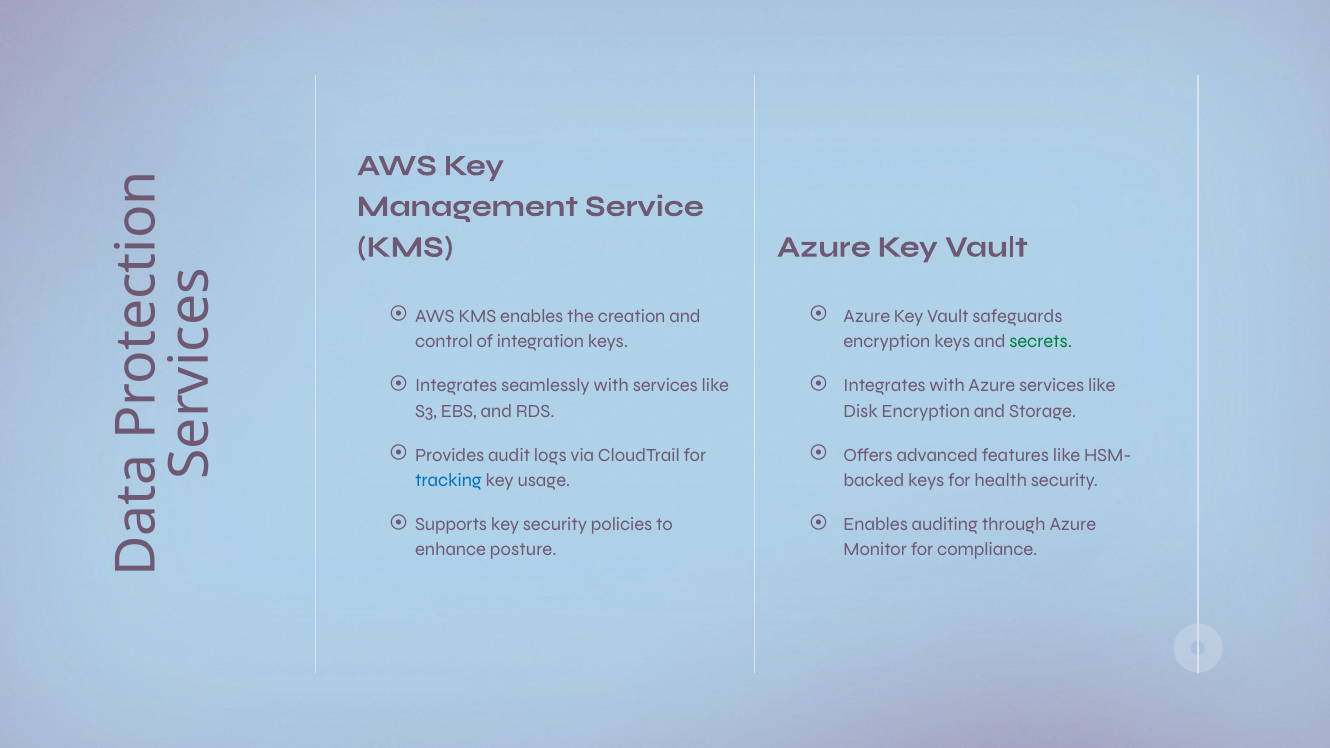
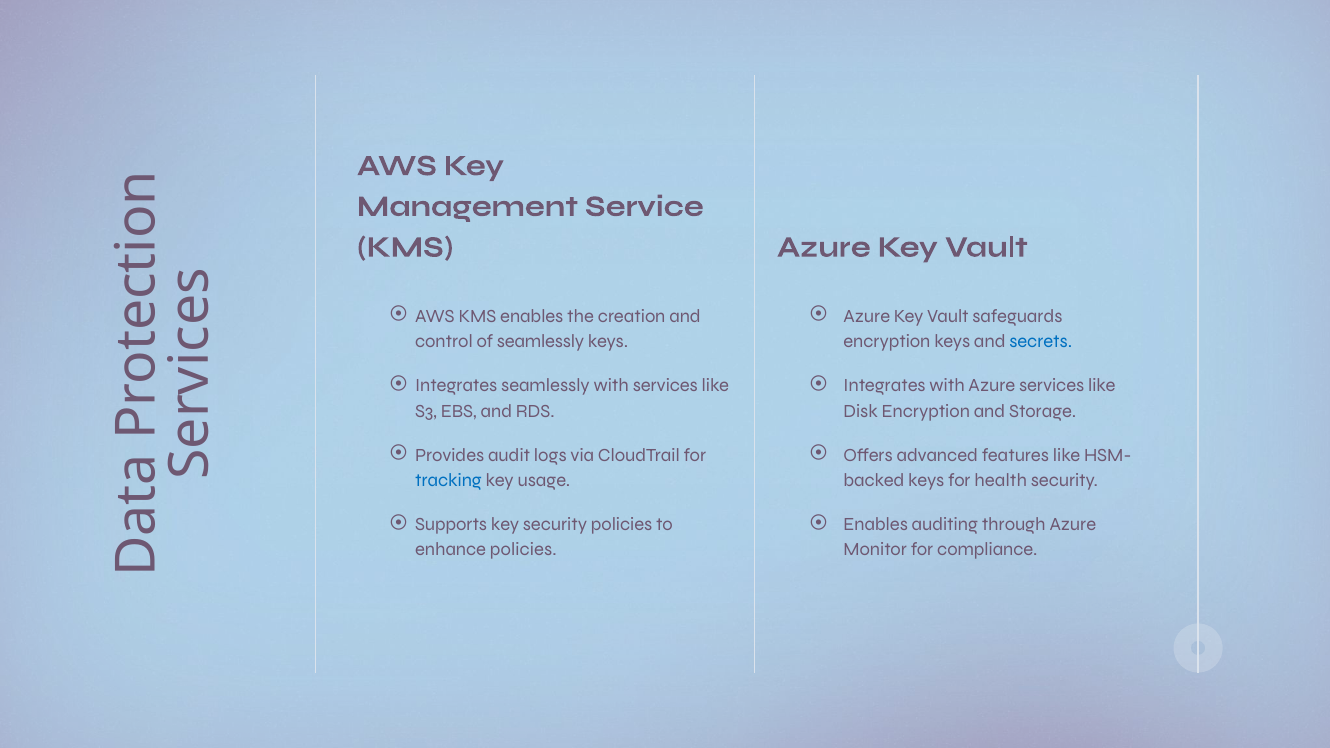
of integration: integration -> seamlessly (541, 342)
secrets colour: green -> blue (1041, 342)
enhance posture: posture -> policies (523, 550)
